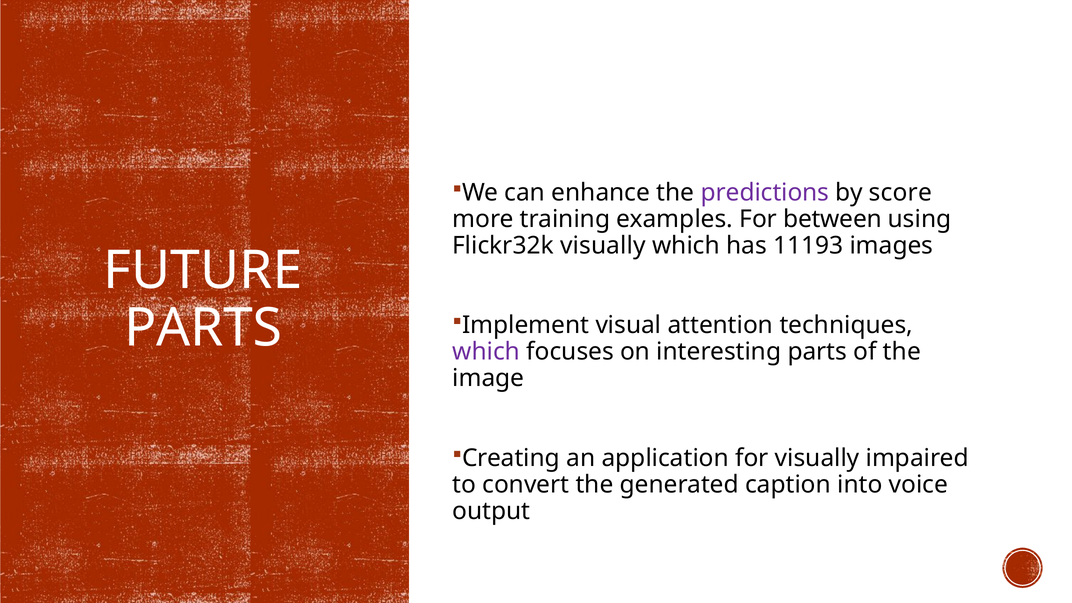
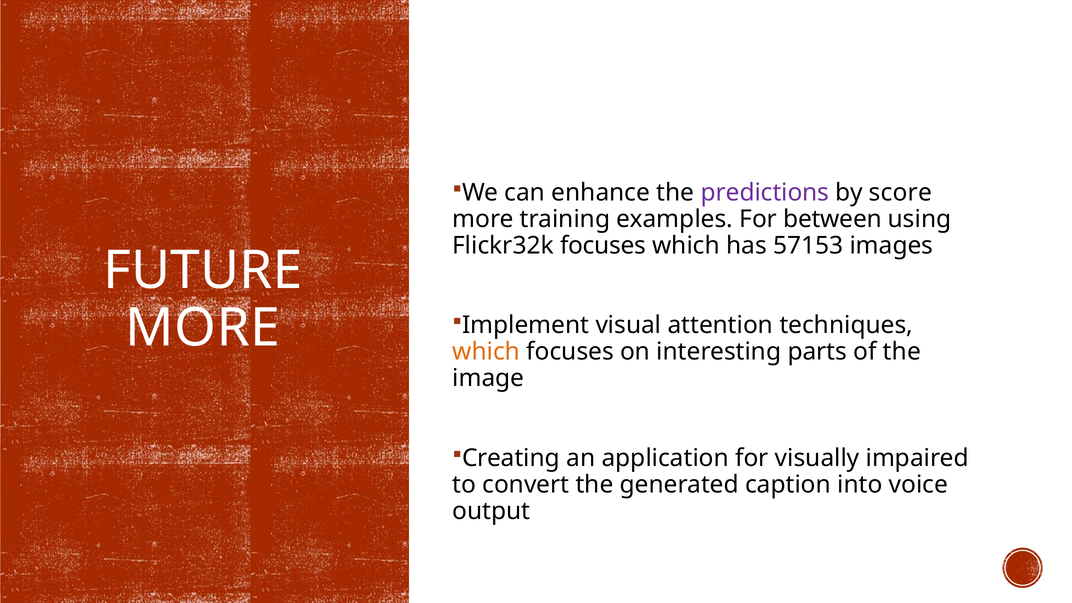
Flickr32k visually: visually -> focuses (603, 245)
11193: 11193 -> 57153 (808, 245)
PARTS: PARTS -> MORE (203, 328)
which colour: purple -> orange (486, 352)
